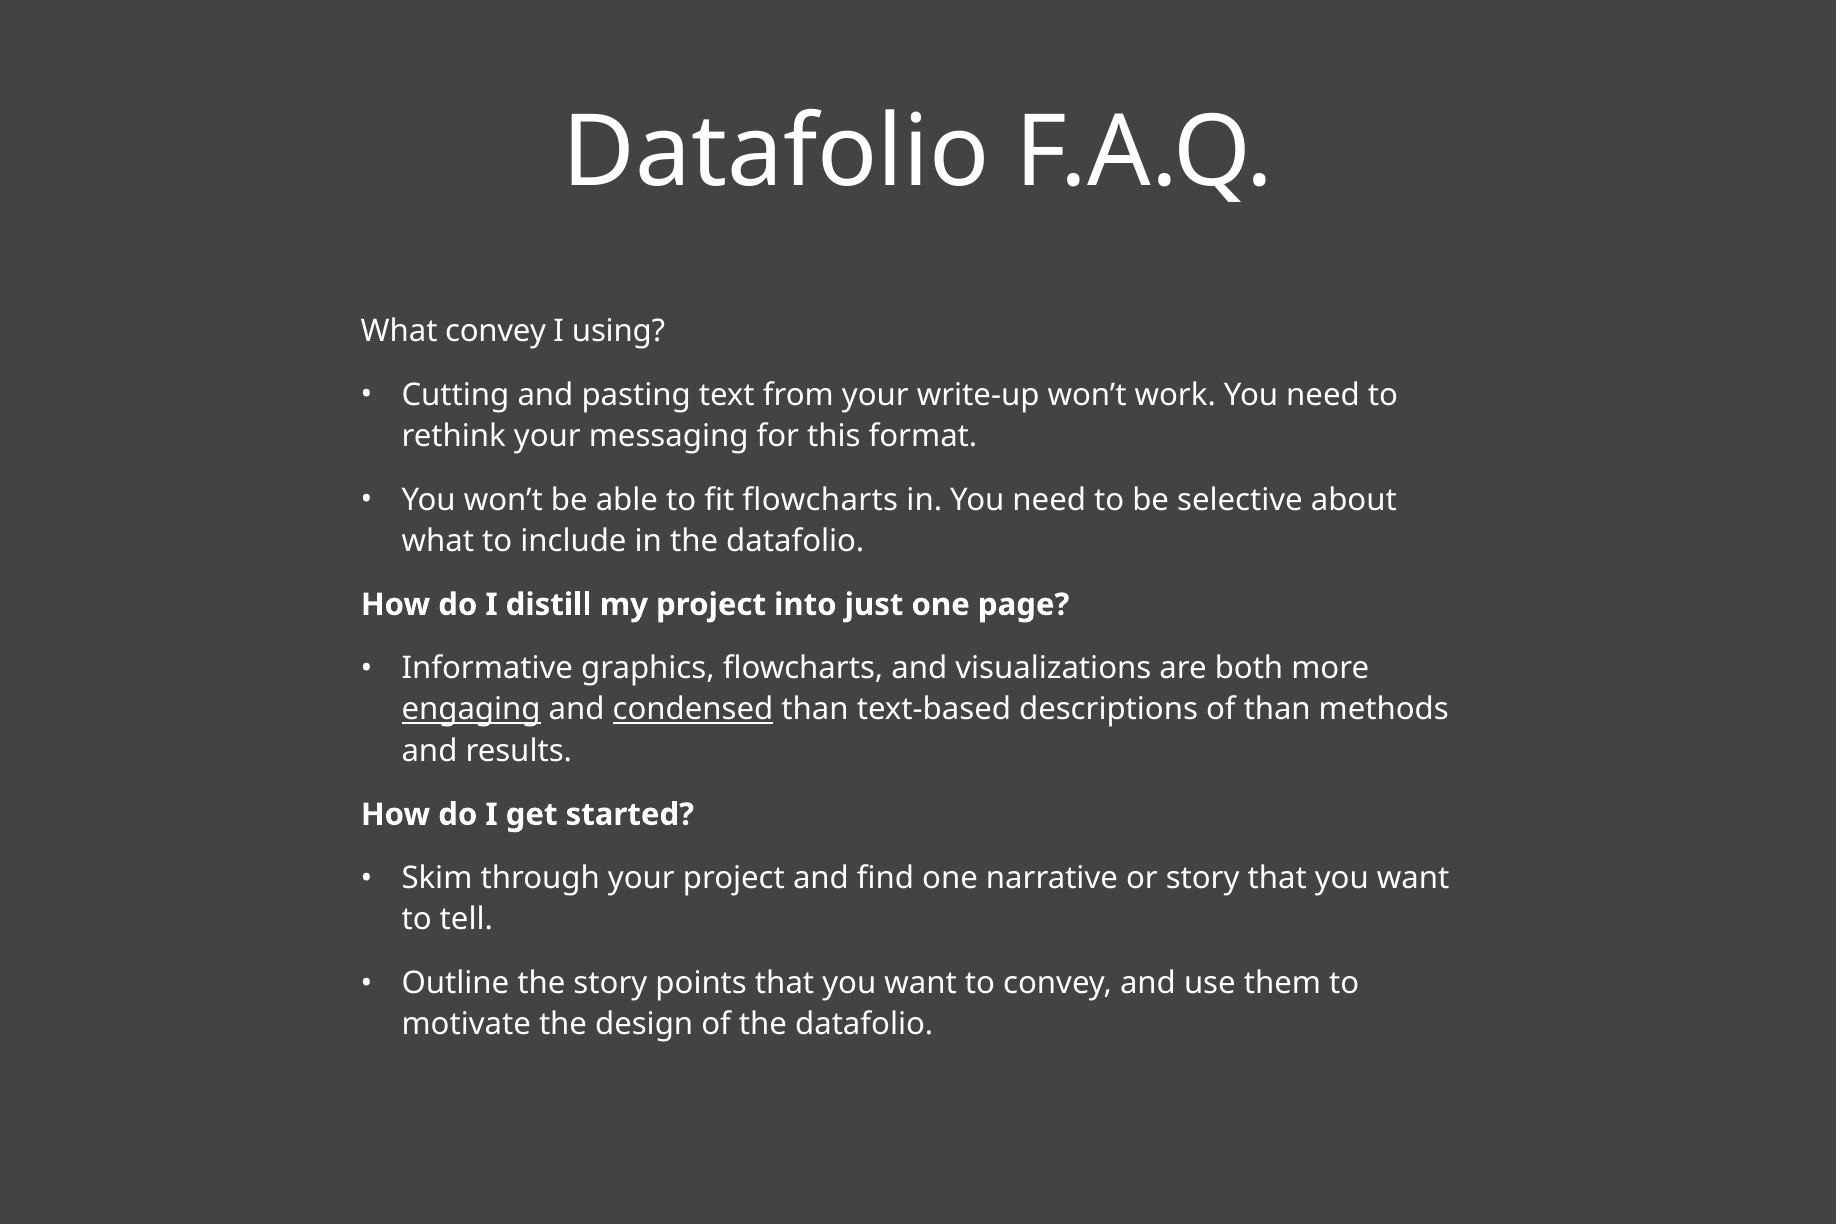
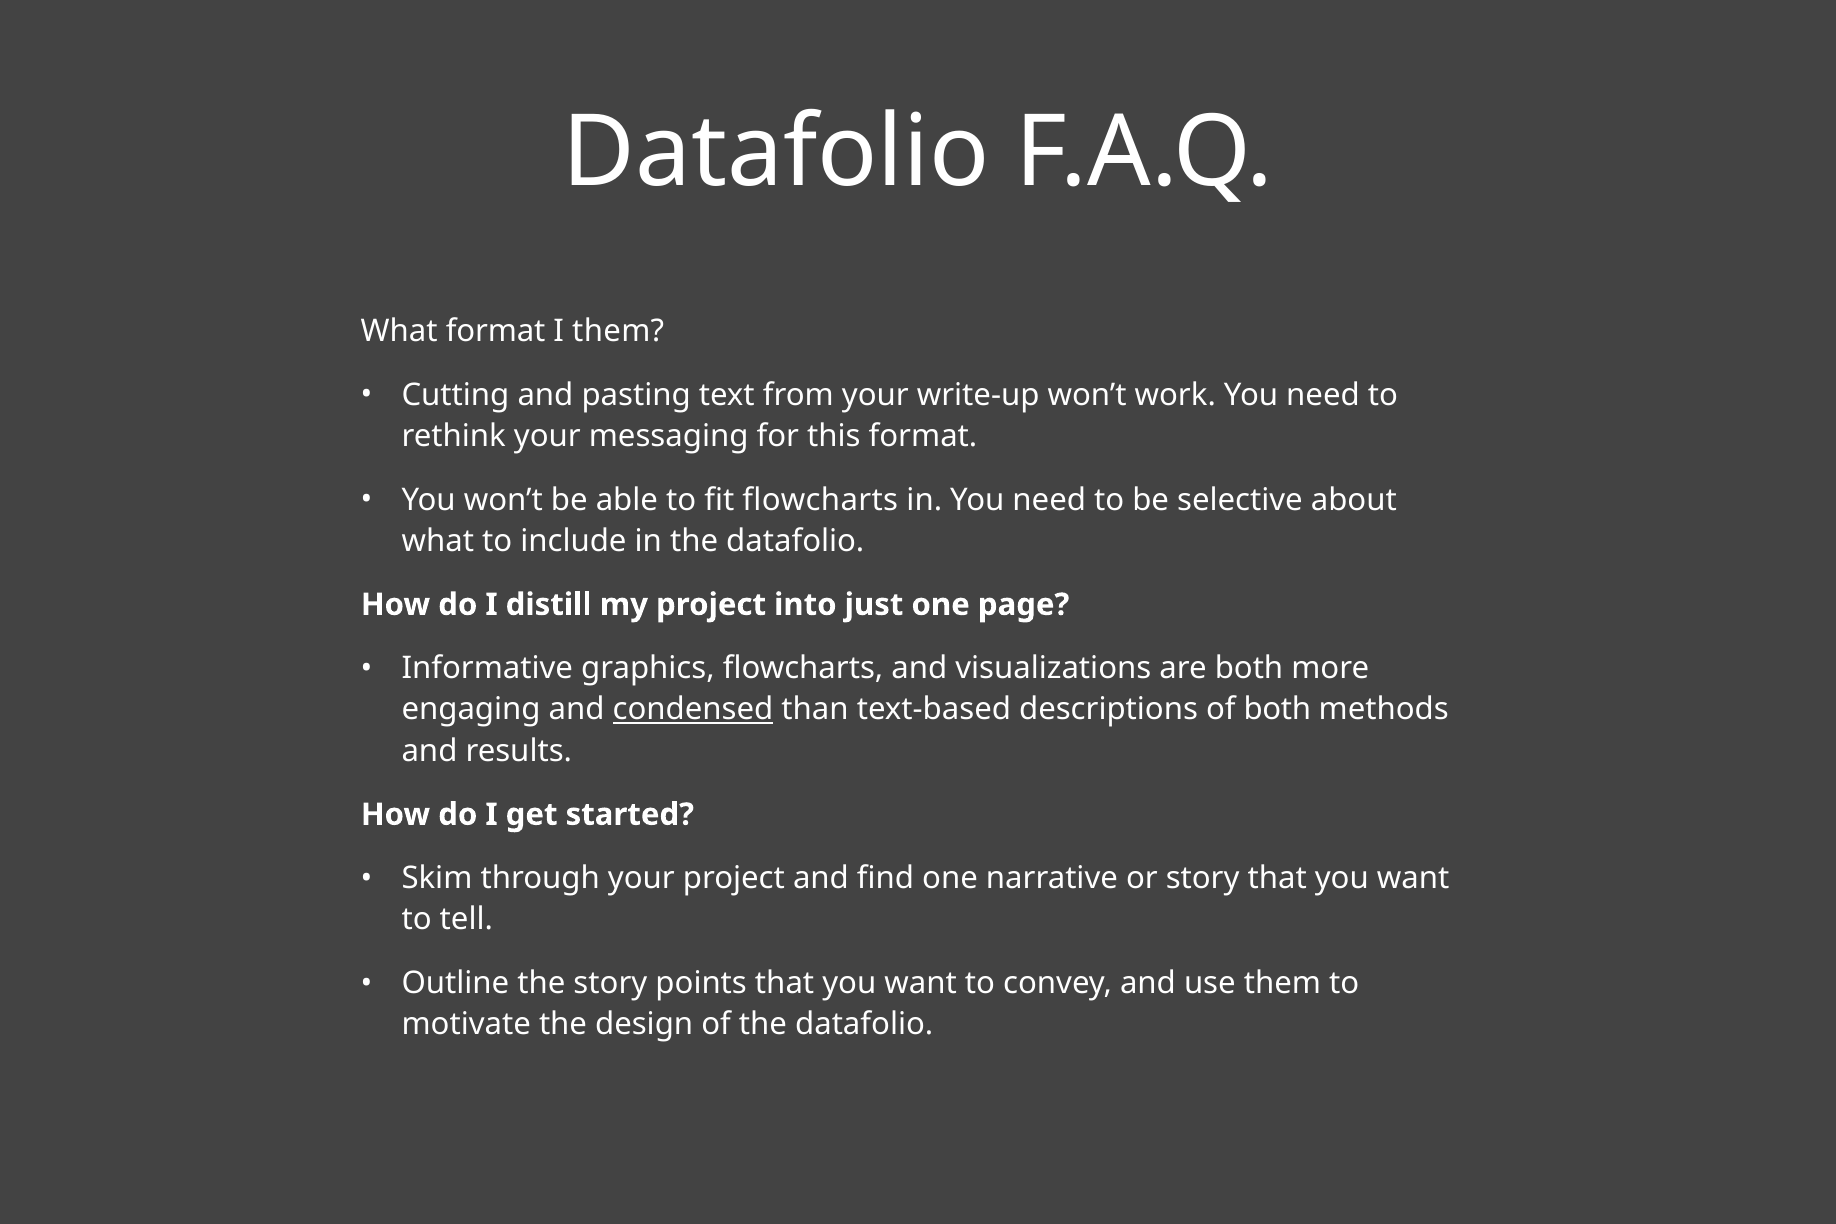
What convey: convey -> format (496, 331)
I using: using -> them (618, 331)
engaging underline: present -> none (471, 710)
of than: than -> both (1277, 710)
